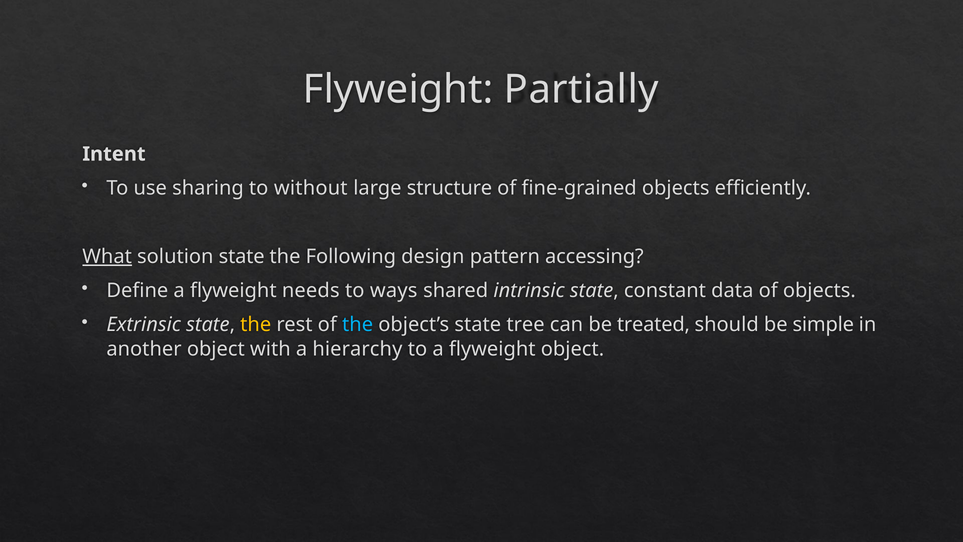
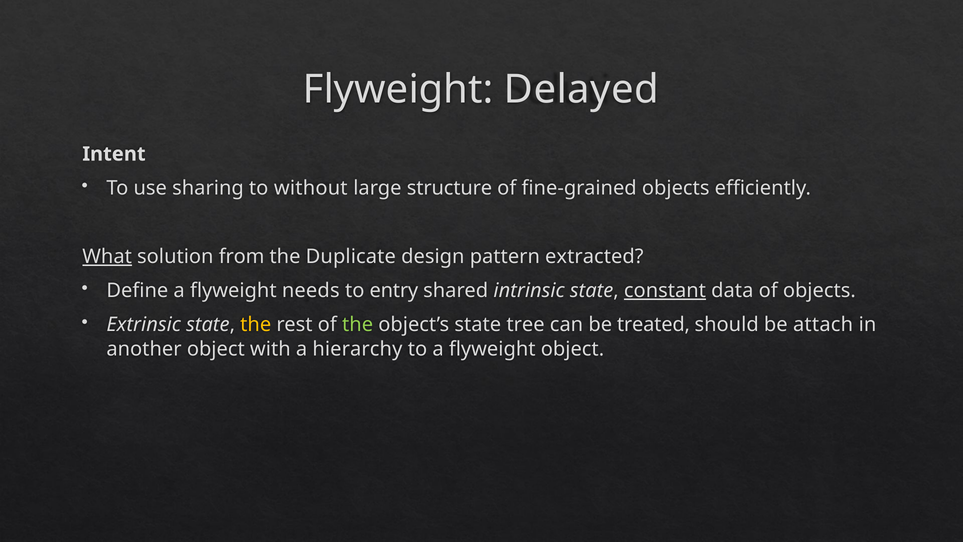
Partially: Partially -> Delayed (581, 89)
solution state: state -> from (242, 256)
Following: Following -> Duplicate (351, 256)
accessing: accessing -> extracted (594, 256)
ways: ways -> entry (394, 291)
constant underline: none -> present (665, 291)
the colour: light blue -> light green (358, 325)
simple: simple -> attach (823, 325)
